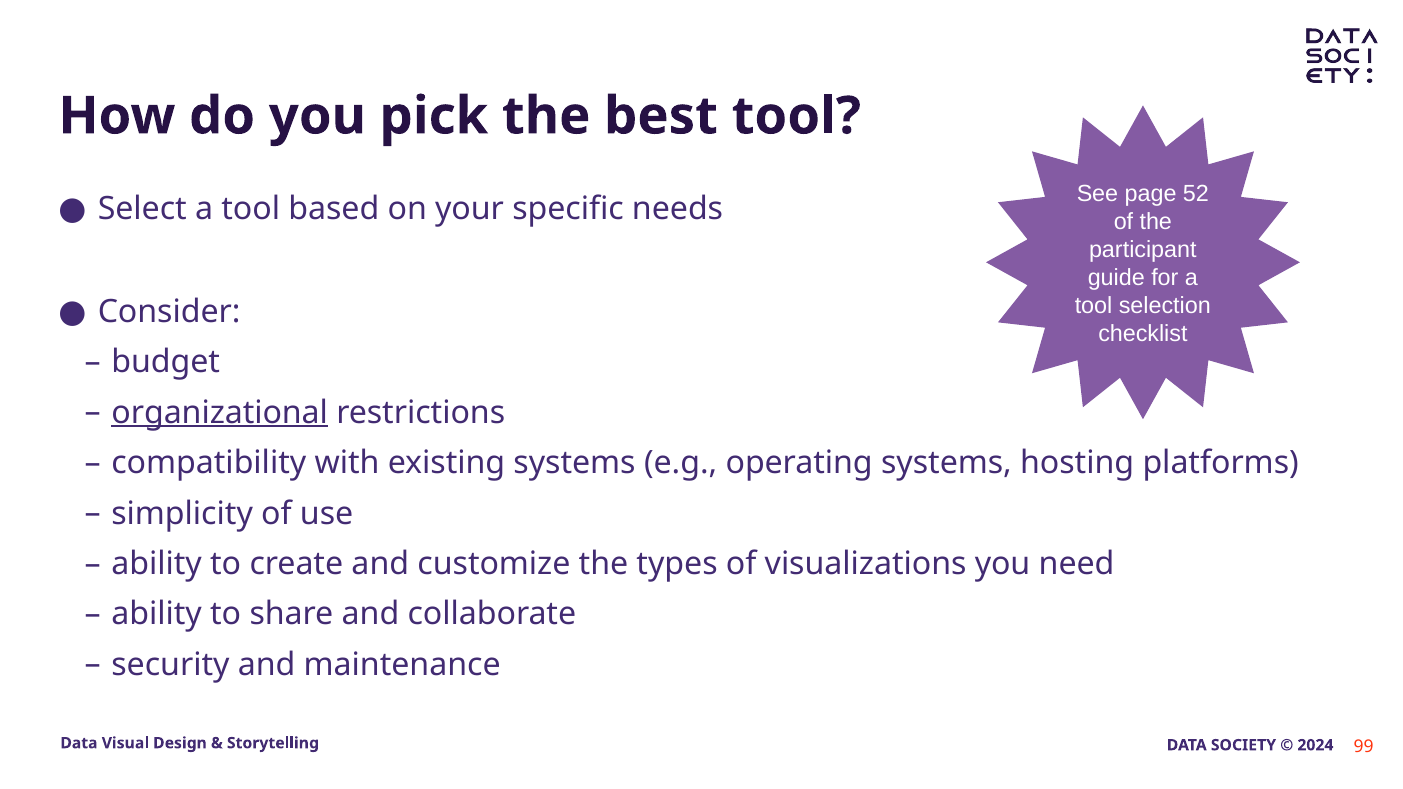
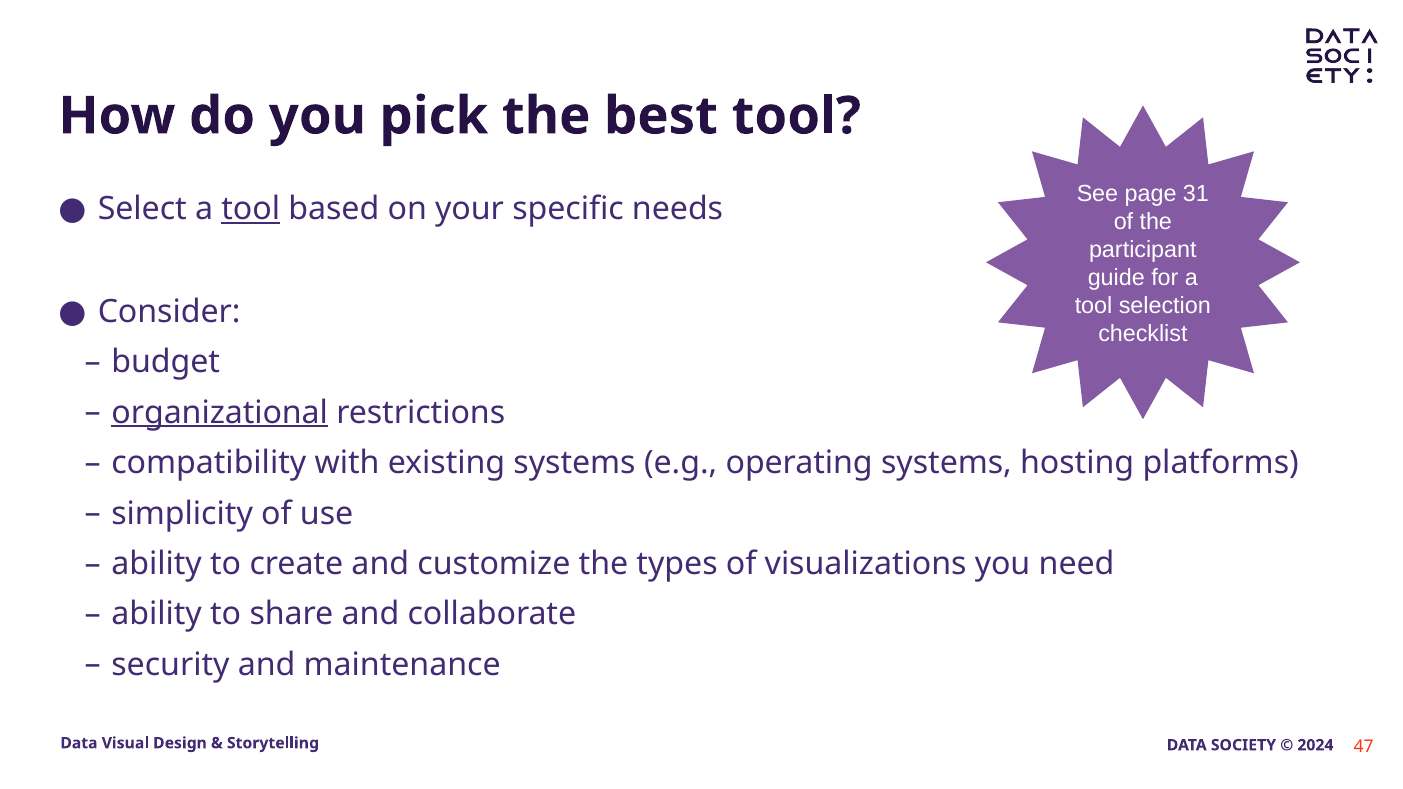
52: 52 -> 31 (1196, 194)
tool underline: none -> present (251, 209)
99: 99 -> 47 (1364, 747)
